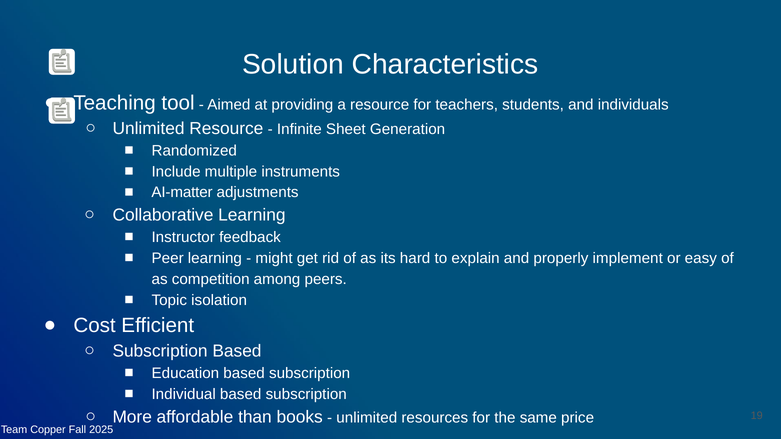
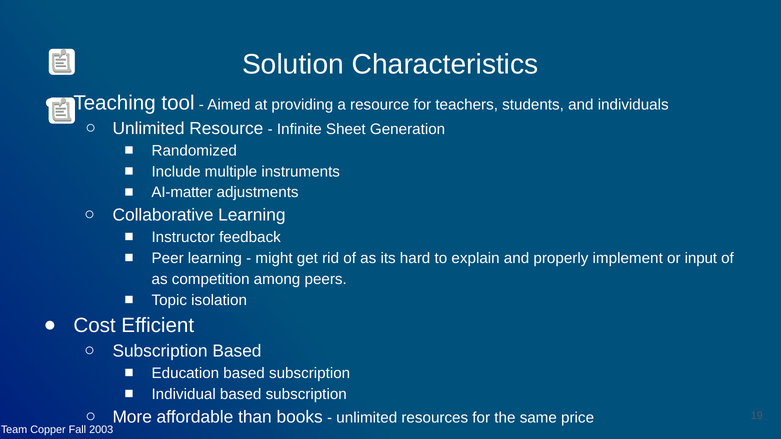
easy: easy -> input (701, 258)
2025: 2025 -> 2003 (101, 430)
